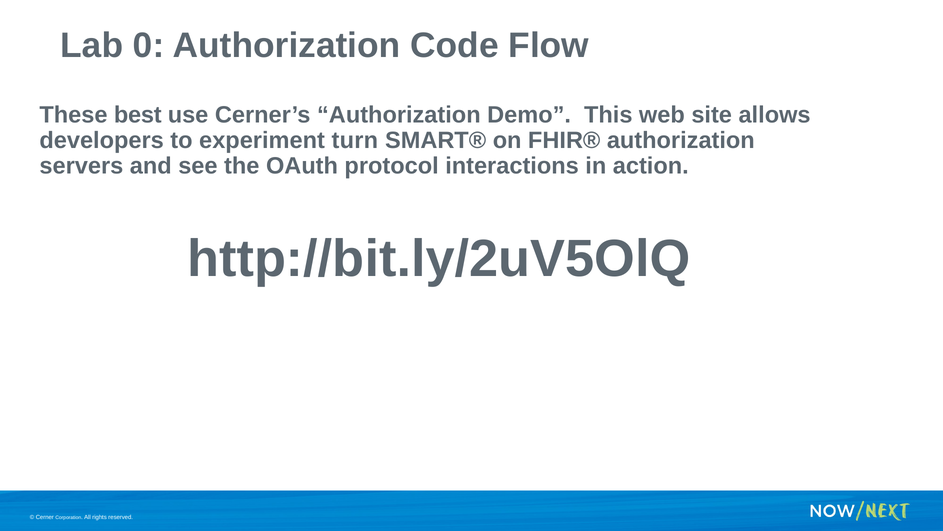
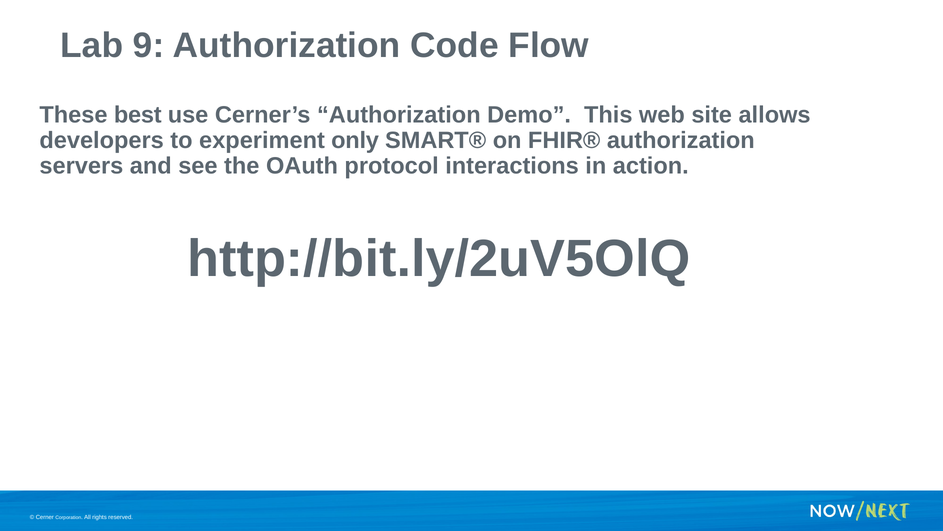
0: 0 -> 9 (149, 45)
turn: turn -> only (355, 141)
